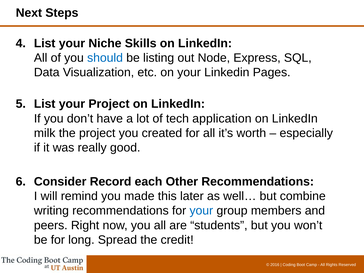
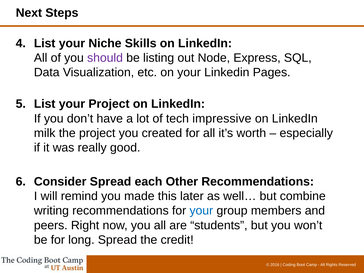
should colour: blue -> purple (105, 58)
application: application -> impressive (222, 119)
Consider Record: Record -> Spread (111, 182)
